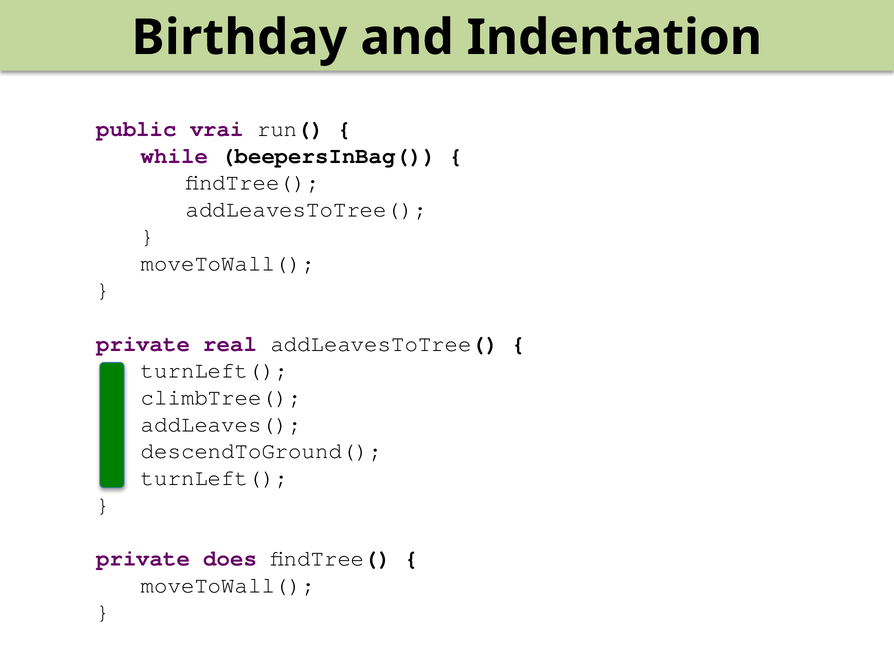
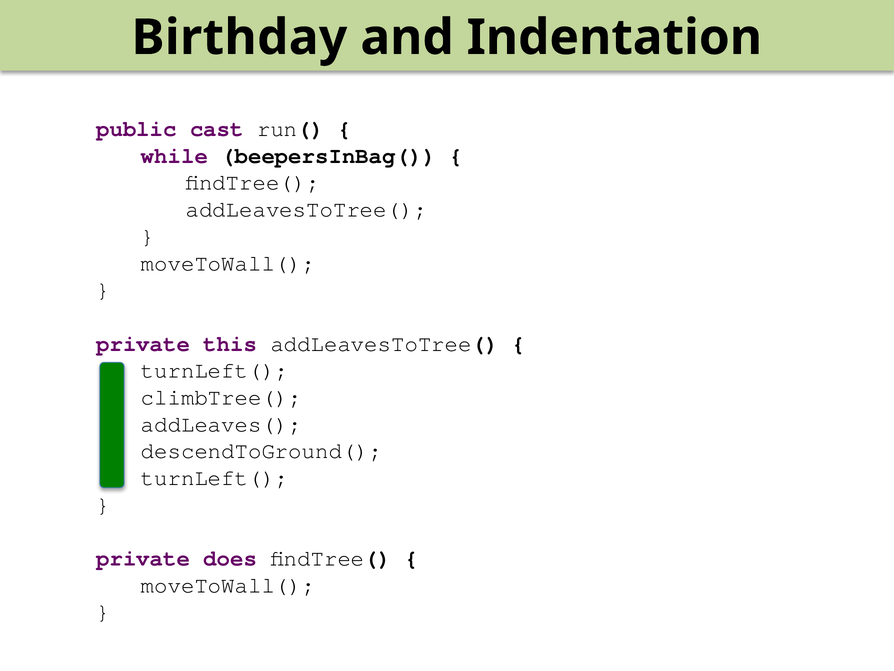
vrai: vrai -> cast (217, 129)
real: real -> this (230, 343)
